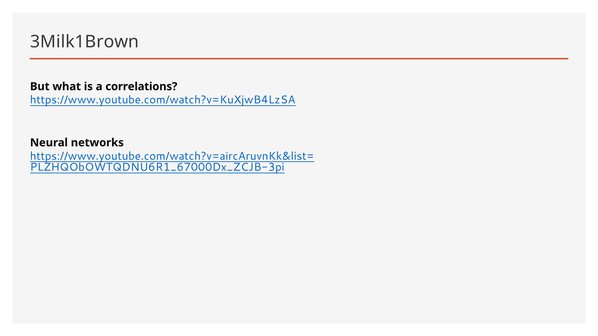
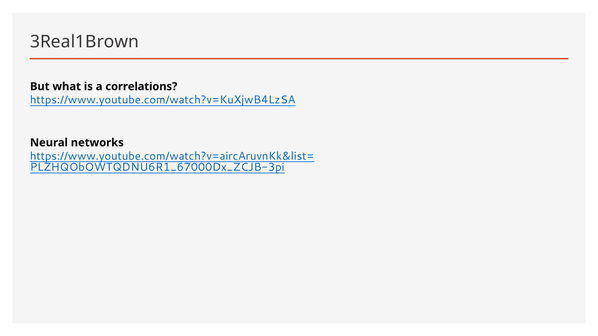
3Milk1Brown: 3Milk1Brown -> 3Real1Brown (85, 42)
